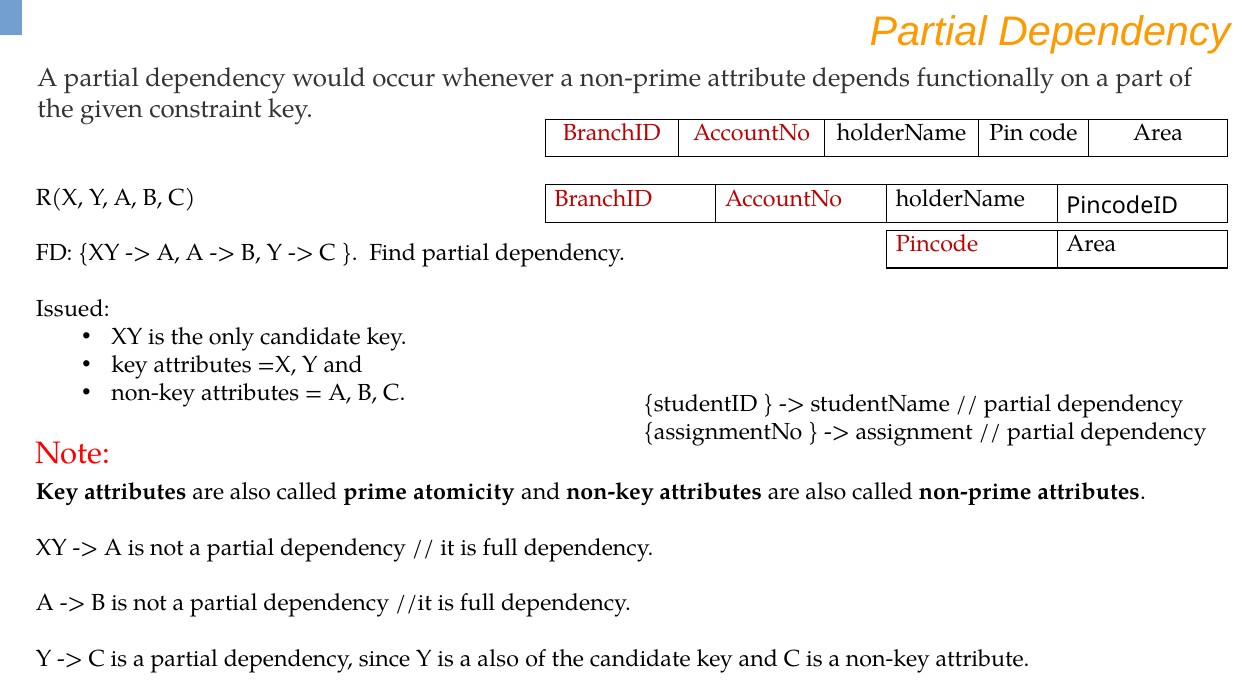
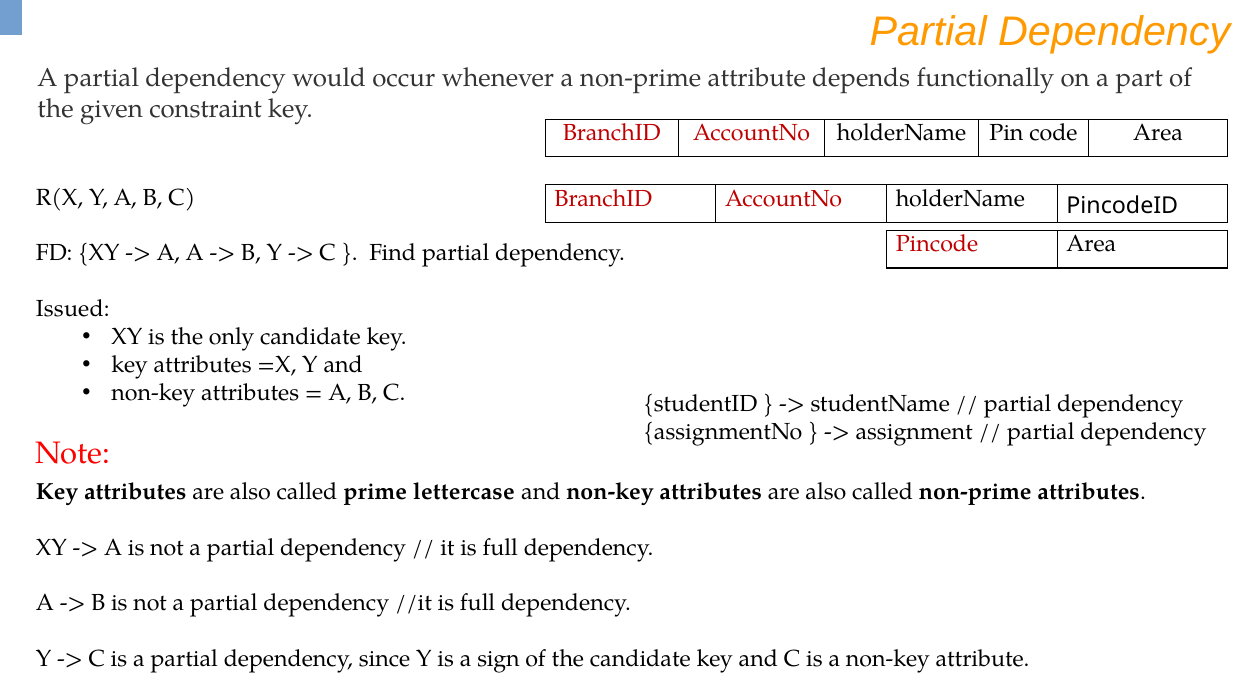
atomicity: atomicity -> lettercase (464, 492)
a also: also -> sign (499, 660)
